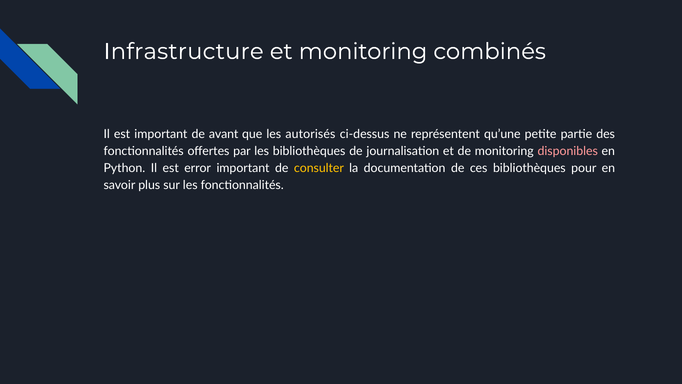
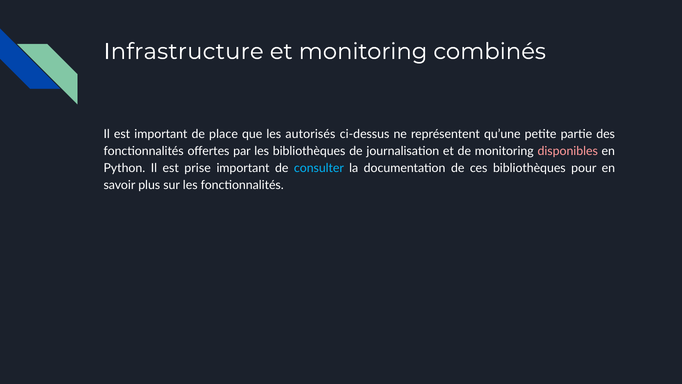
avant: avant -> place (224, 134)
error: error -> prise (198, 168)
consulter colour: yellow -> light blue (319, 168)
